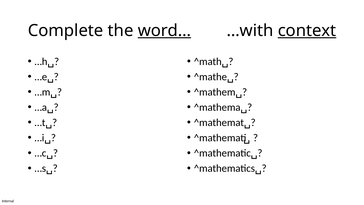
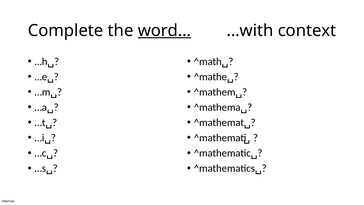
context underline: present -> none (307, 31)
